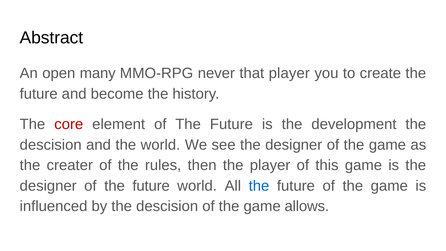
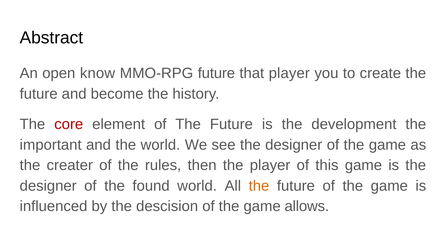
many: many -> know (98, 73)
MMO-RPG never: never -> future (216, 73)
descision: descision -> important (51, 145)
designer of the future: future -> found (151, 186)
the colour: blue -> orange (259, 186)
